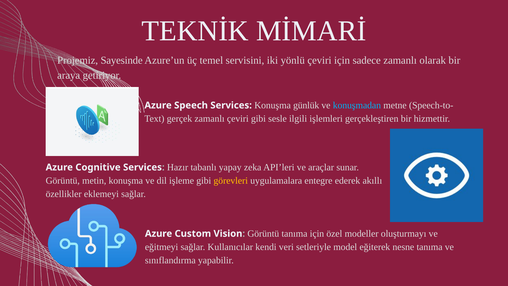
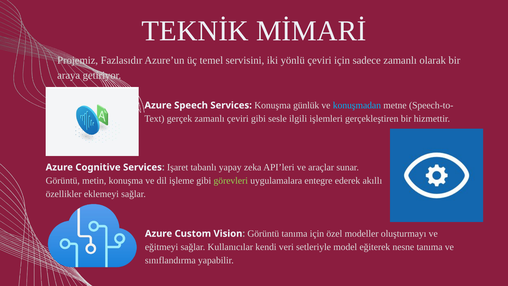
Sayesinde: Sayesinde -> Fazlasıdır (122, 60)
Hazır: Hazır -> Işaret (178, 167)
görevleri colour: yellow -> light green (231, 181)
